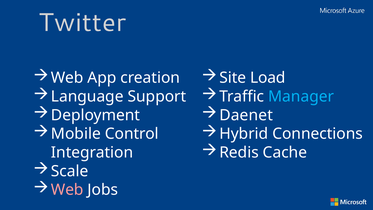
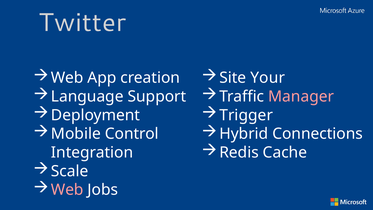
Load: Load -> Your (268, 78)
Manager colour: light blue -> pink (301, 96)
Daenet: Daenet -> Trigger (246, 115)
